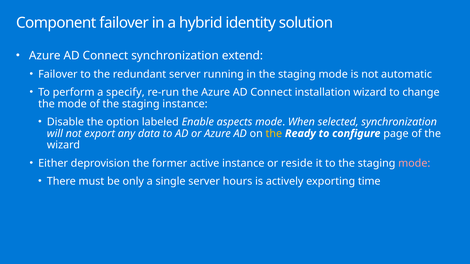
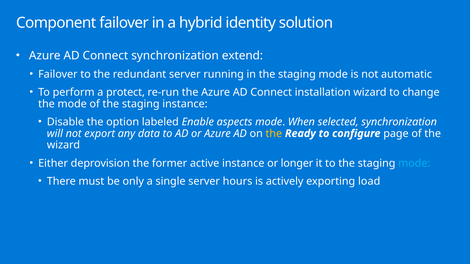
specify: specify -> protect (125, 92)
reside: reside -> longer (297, 163)
mode colour: pink -> light blue (414, 163)
time: time -> load (369, 181)
